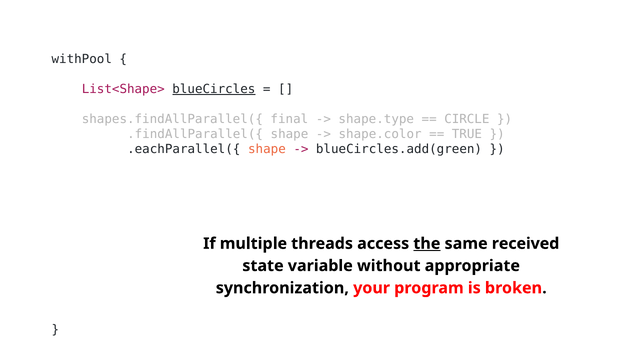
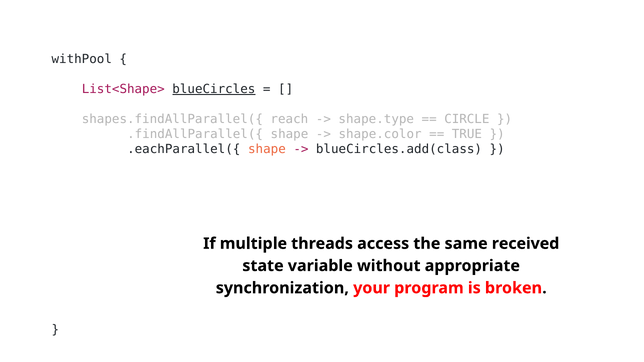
final: final -> reach (289, 119)
blueCircles.add(green: blueCircles.add(green -> blueCircles.add(class (399, 149)
the underline: present -> none (427, 244)
